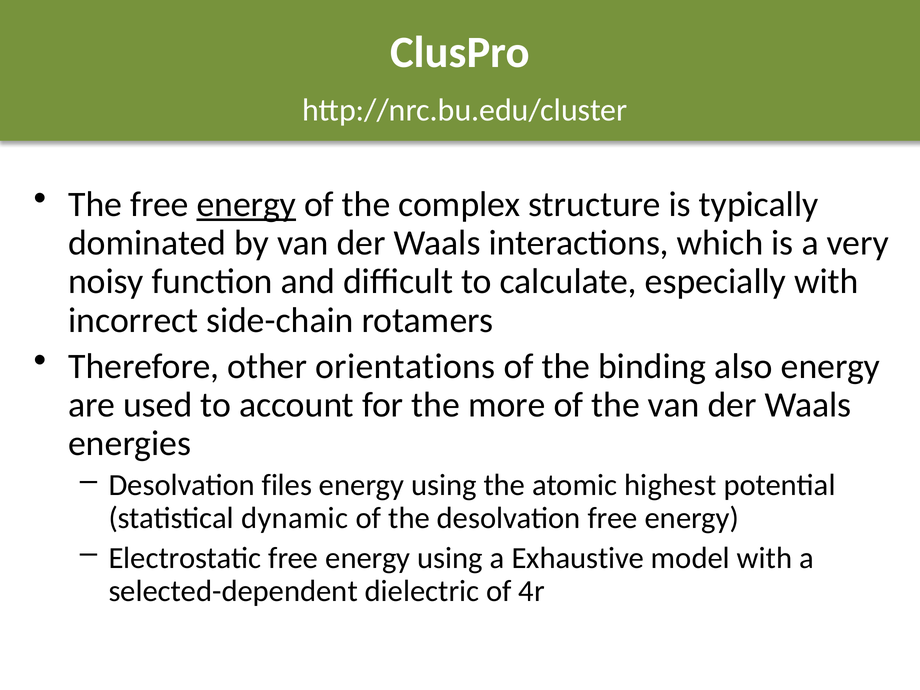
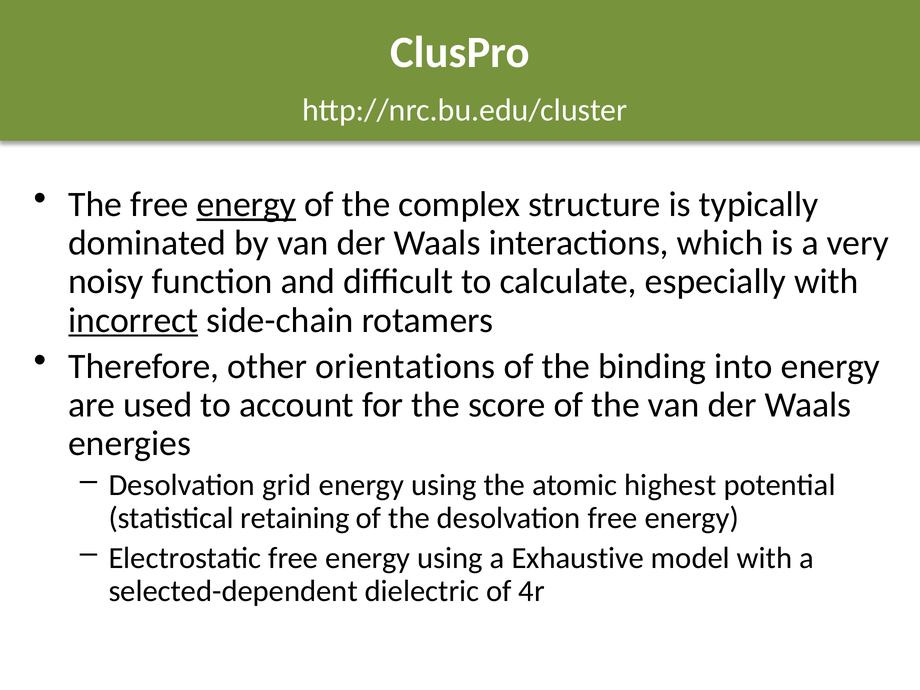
incorrect underline: none -> present (133, 320)
also: also -> into (744, 366)
more: more -> score (507, 405)
files: files -> grid (287, 485)
dynamic: dynamic -> retaining (295, 518)
